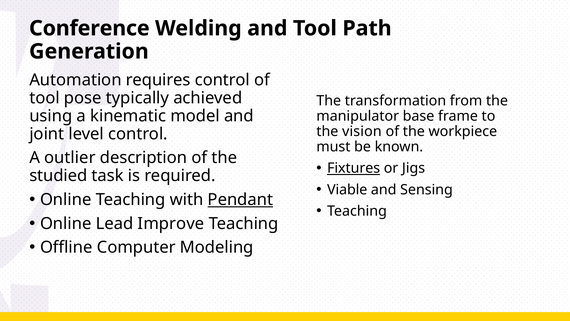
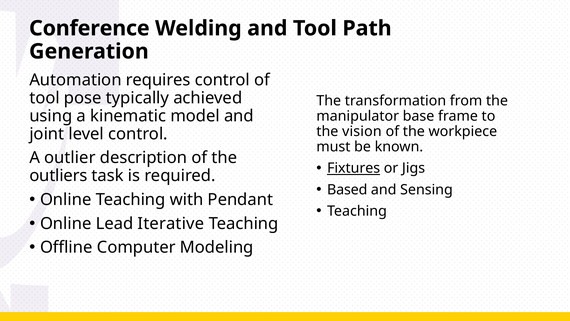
studied: studied -> outliers (58, 176)
Viable: Viable -> Based (347, 189)
Pendant underline: present -> none (240, 199)
Improve: Improve -> Iterative (171, 223)
